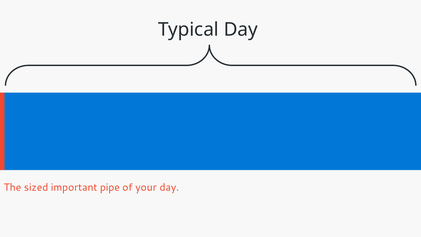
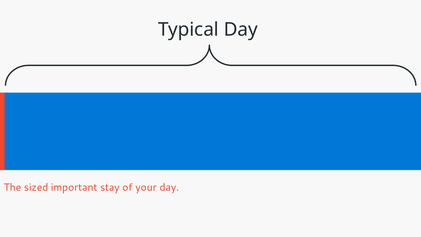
pipe: pipe -> stay (110, 187)
